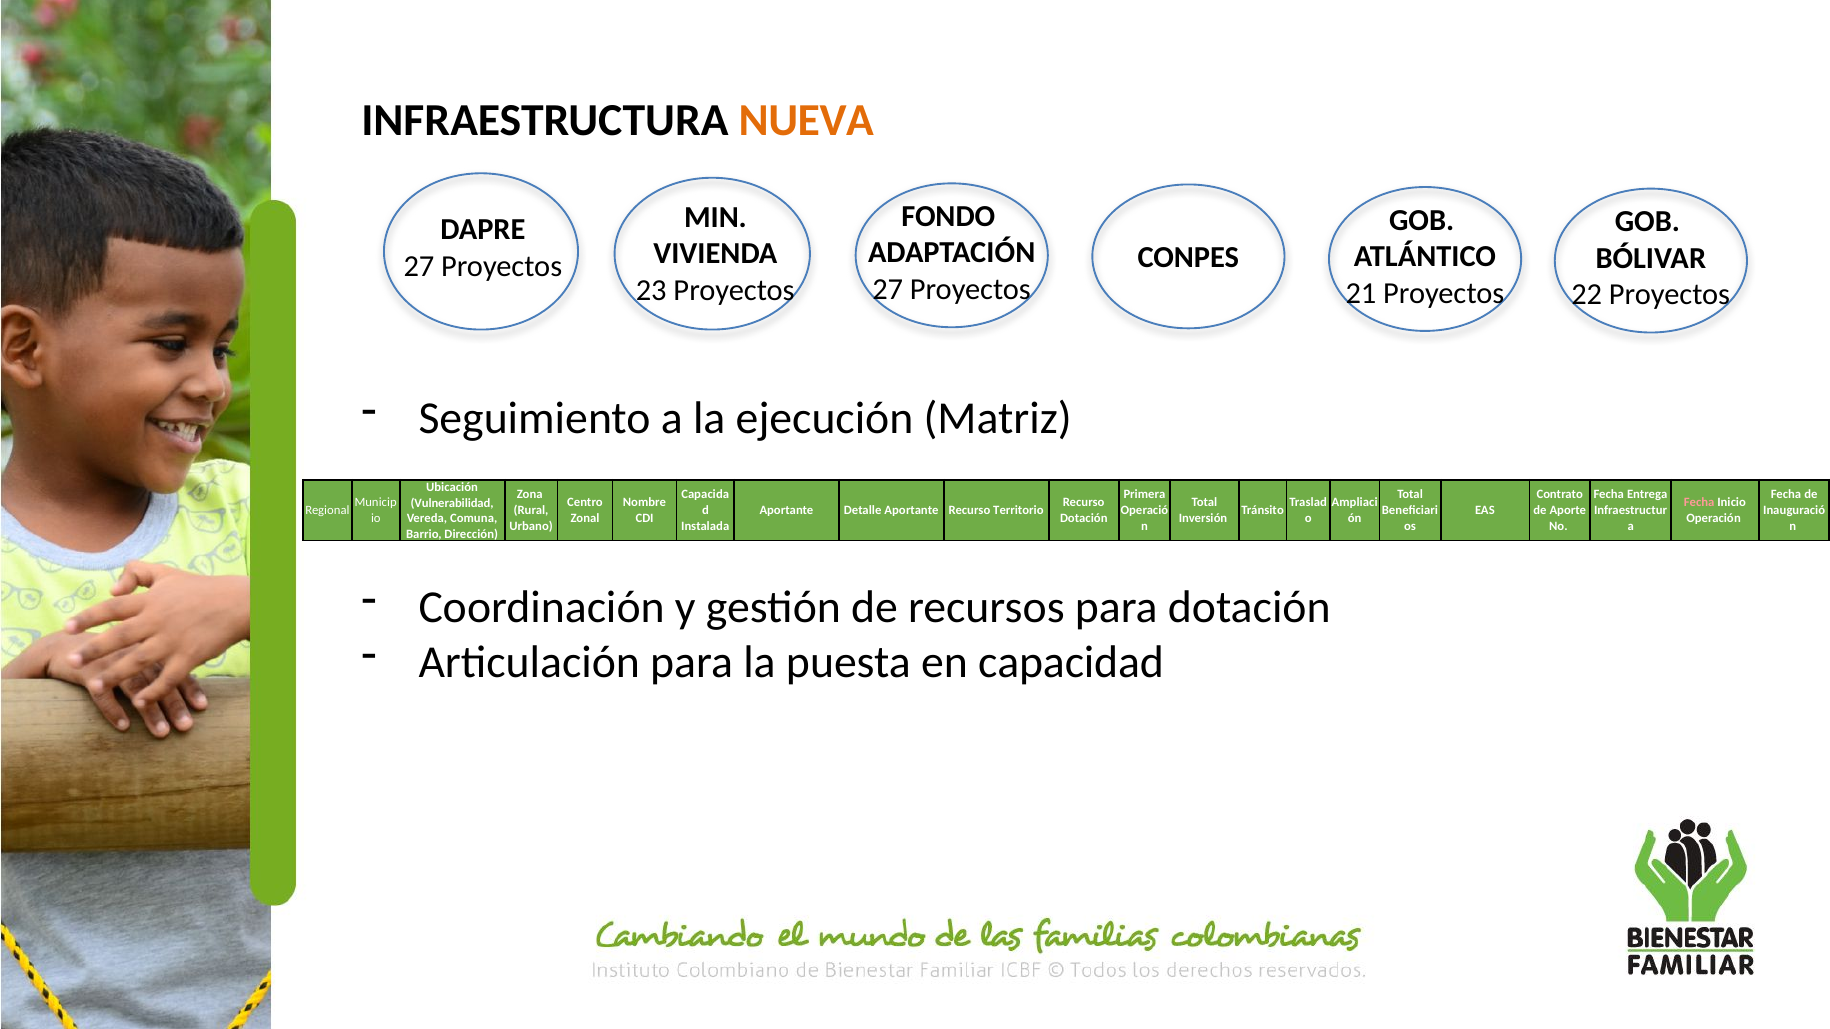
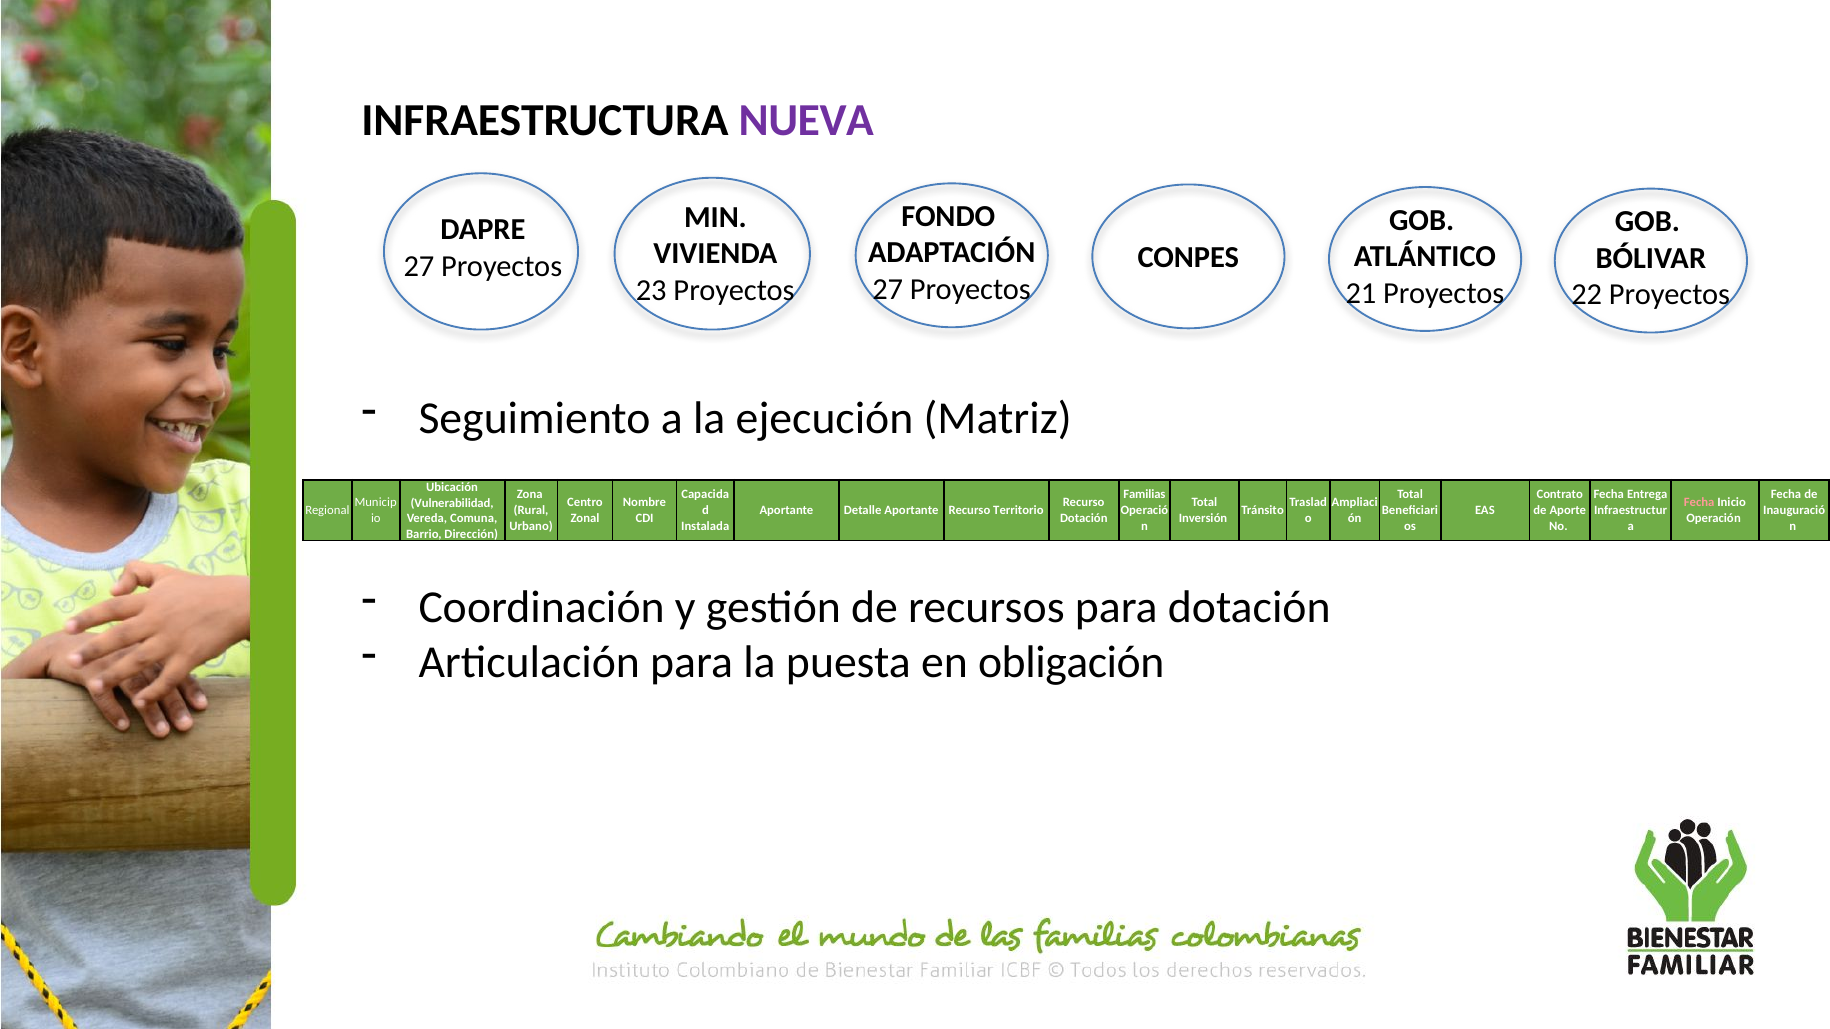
NUEVA colour: orange -> purple (806, 120)
Primera: Primera -> Familias (1144, 495)
capacidad: capacidad -> obligación (1071, 662)
